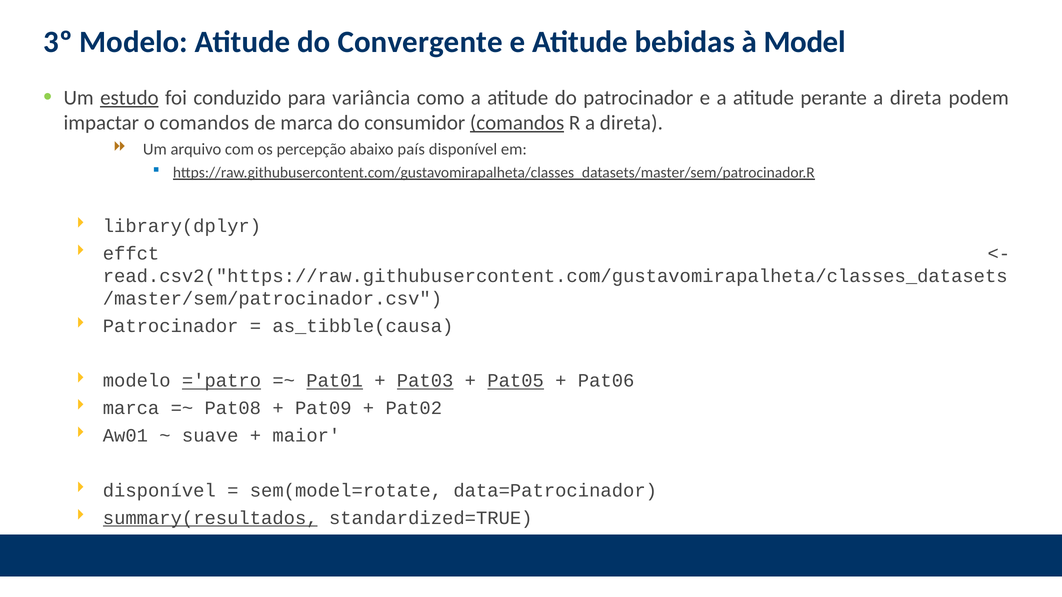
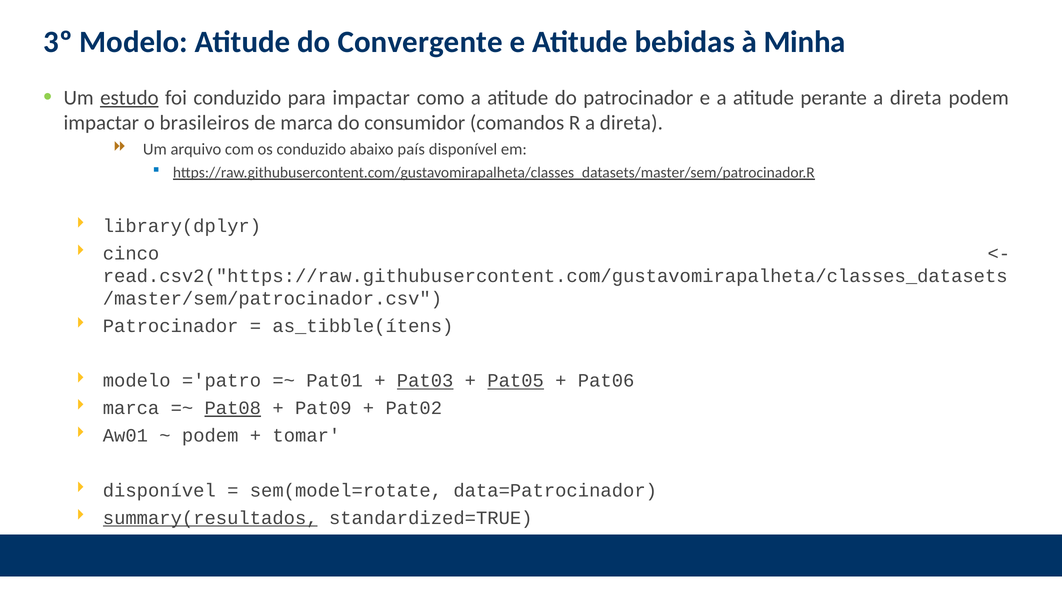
Model: Model -> Minha (805, 42)
para variância: variância -> impactar (371, 98)
o comandos: comandos -> brasileiros (204, 123)
comandos underline: present -> none (517, 123)
os percepção: percepção -> conduzido (311, 150)
effct: effct -> cinco (131, 254)
as_tibble(causa: as_tibble(causa -> as_tibble(ítens (363, 326)
='patro underline: present -> none (221, 381)
Pat01 underline: present -> none (335, 381)
Pat08 underline: none -> present (233, 408)
suave: suave -> podem (210, 436)
maior: maior -> tomar (306, 436)
